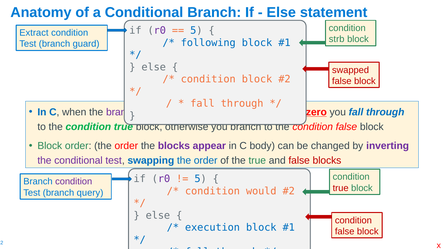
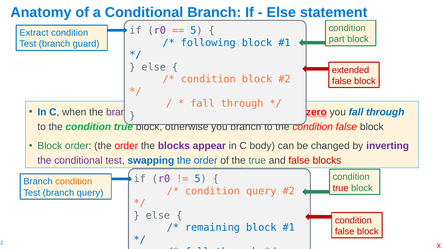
strb: strb -> part (337, 39)
swapped: swapped -> extended (351, 70)
condition colour: purple -> orange (74, 182)
condition would: would -> query (261, 191)
execution: execution -> remaining (212, 228)
